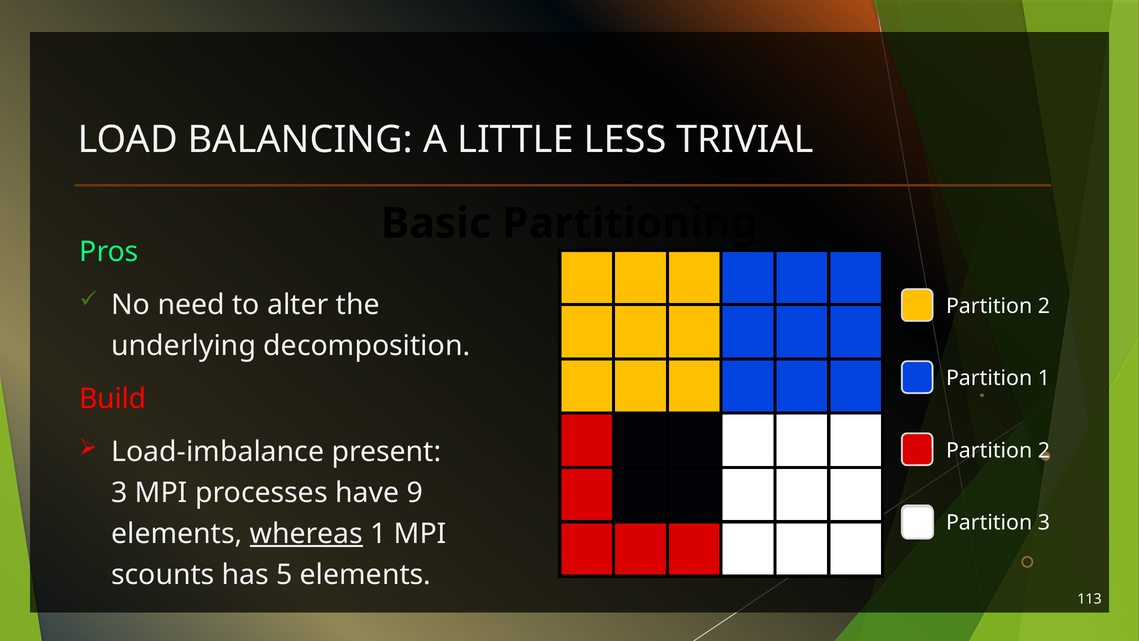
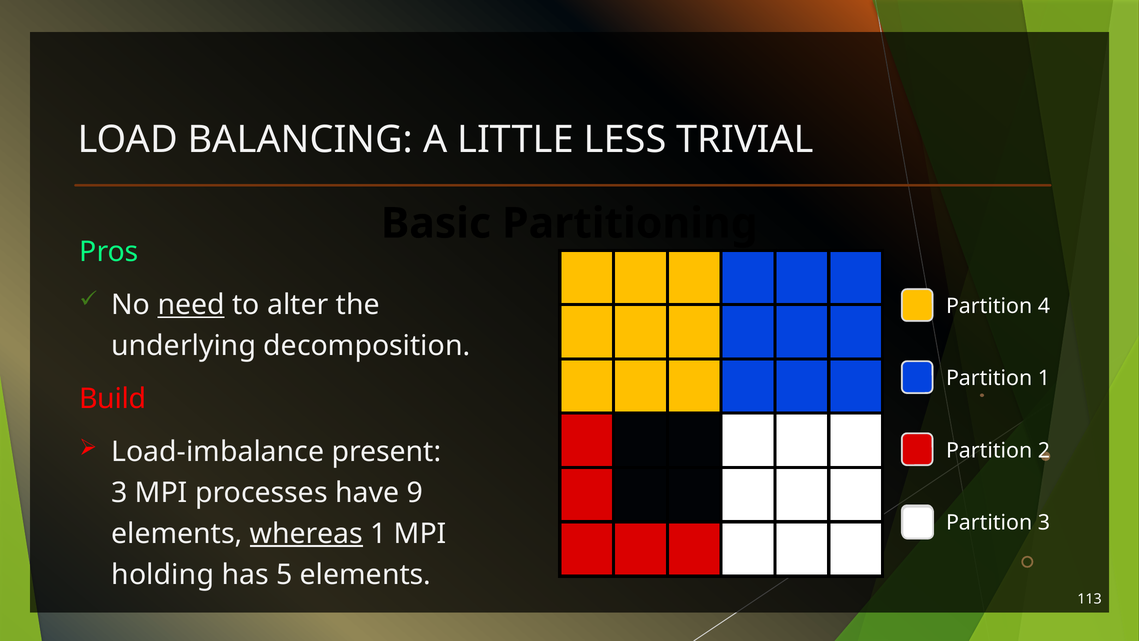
need underline: none -> present (191, 305)
2: 2 -> 4 (1044, 306)
scounts: scounts -> holding (163, 574)
